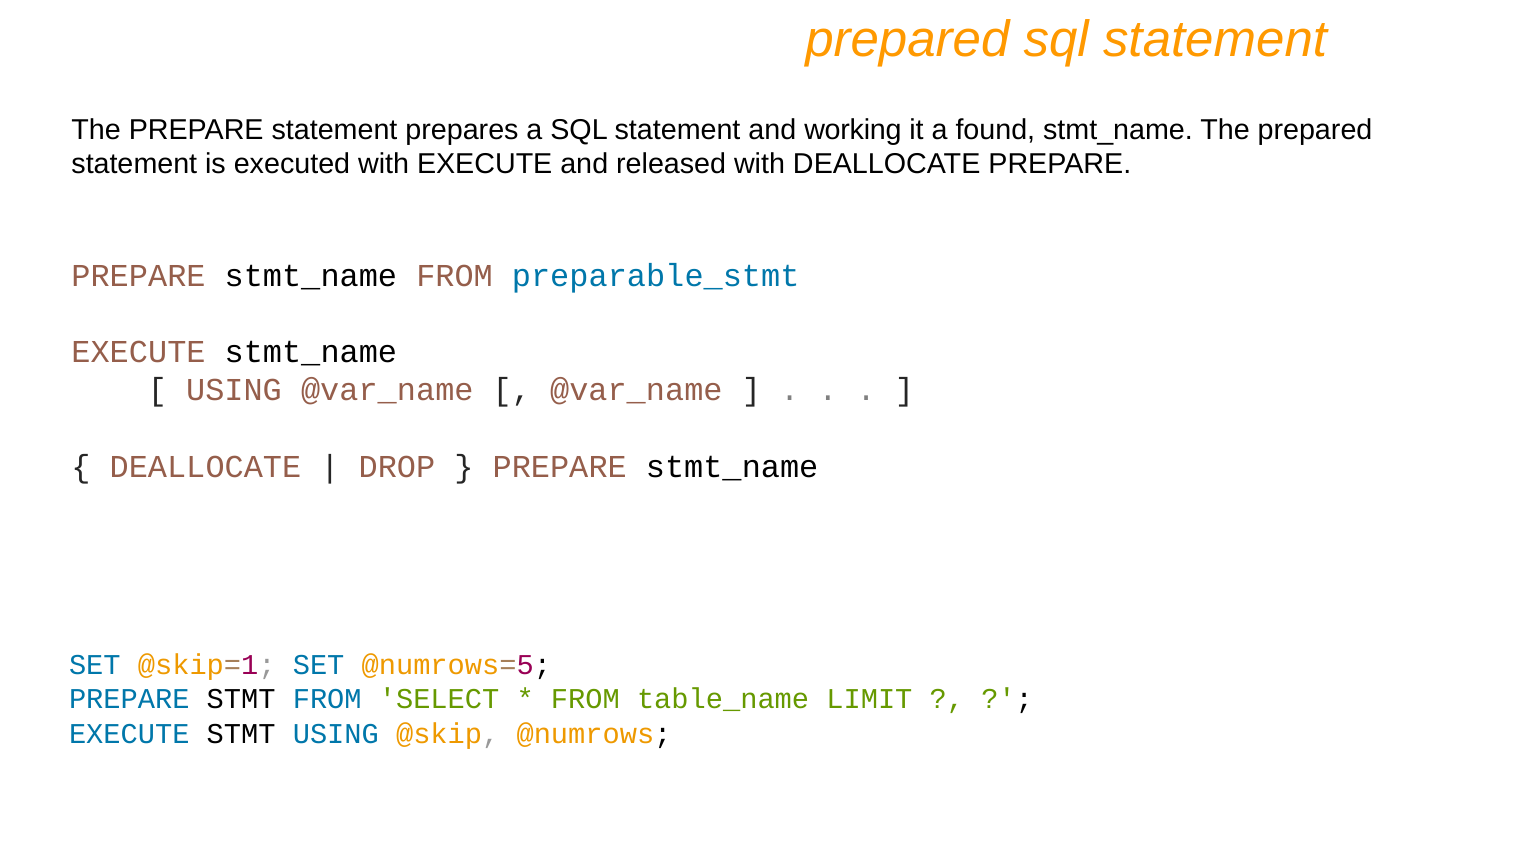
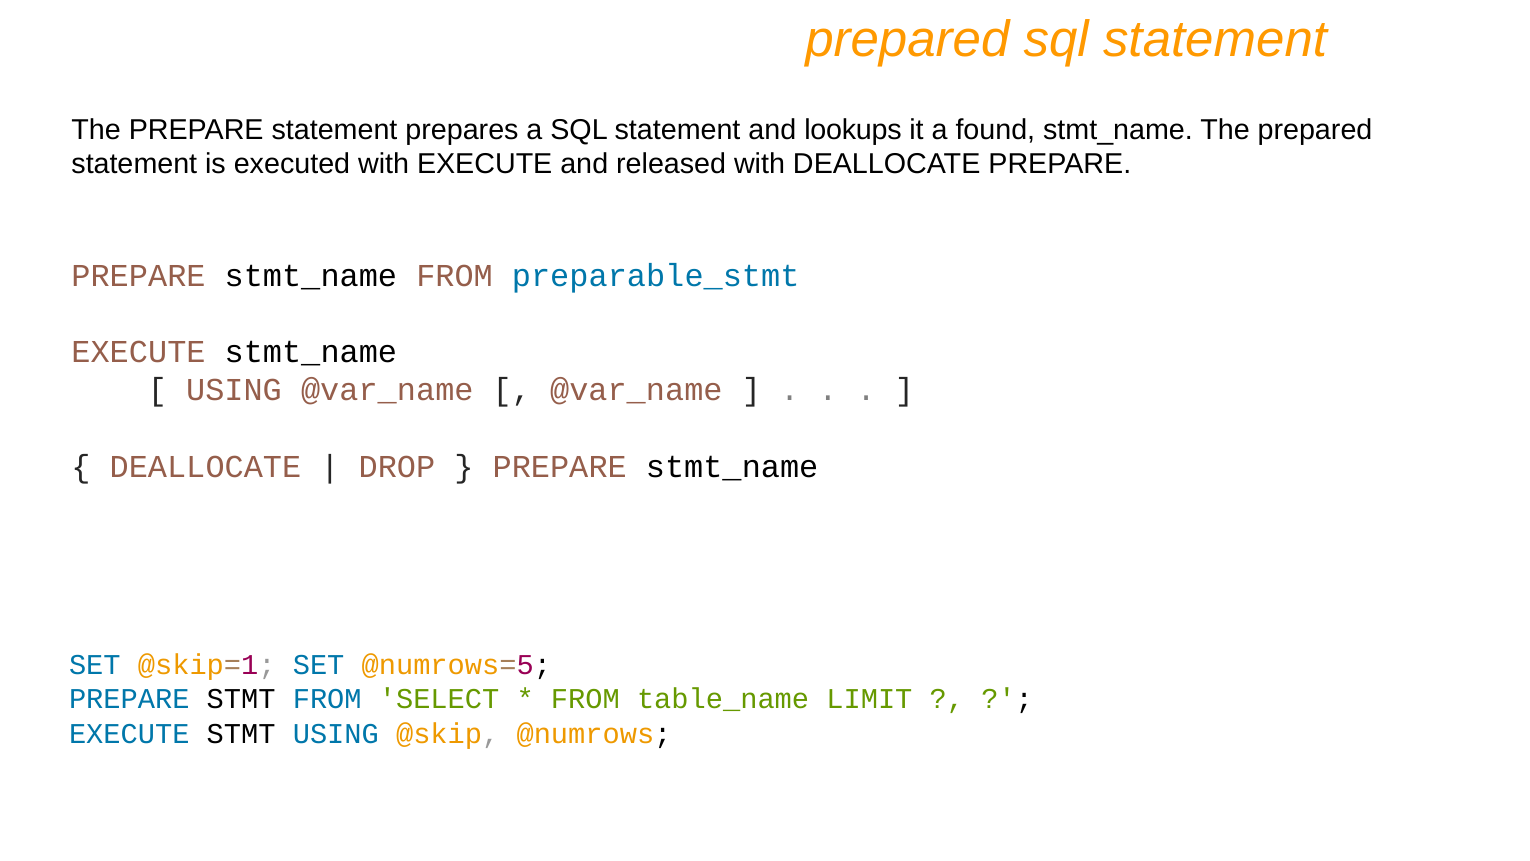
working: working -> lookups (853, 130)
